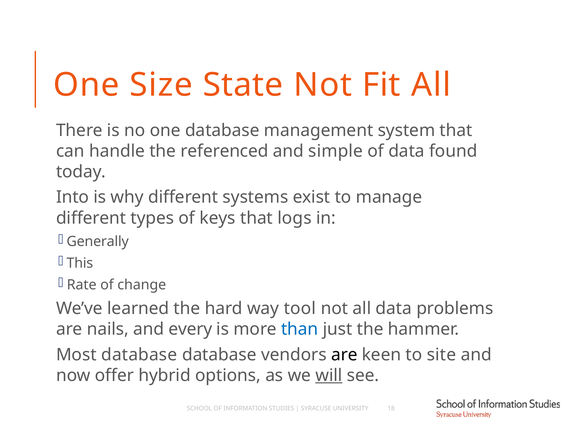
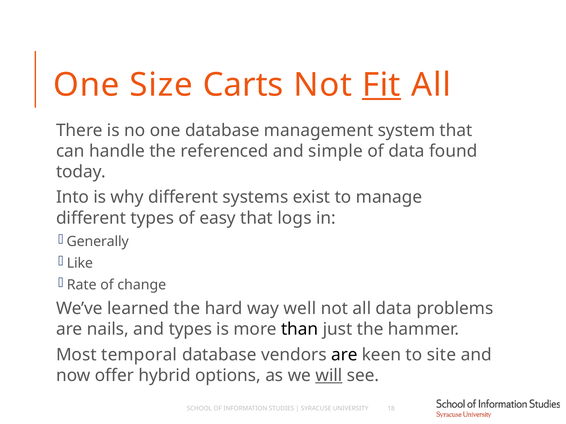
State: State -> Carts (243, 85)
Fit underline: none -> present (381, 85)
keys: keys -> easy (218, 218)
This: This -> Like (80, 263)
tool: tool -> well (300, 309)
and every: every -> types (190, 330)
than colour: blue -> black (300, 330)
Most database: database -> temporal (139, 355)
